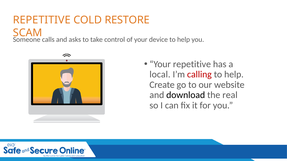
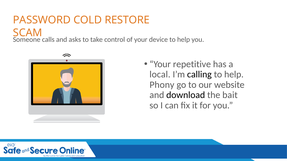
REPETITIVE: REPETITIVE -> PASSWORD (42, 20)
calling colour: red -> black (199, 75)
Create: Create -> Phony (162, 85)
real: real -> bait (230, 95)
